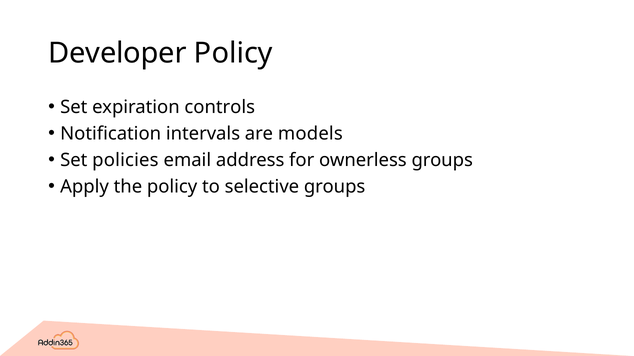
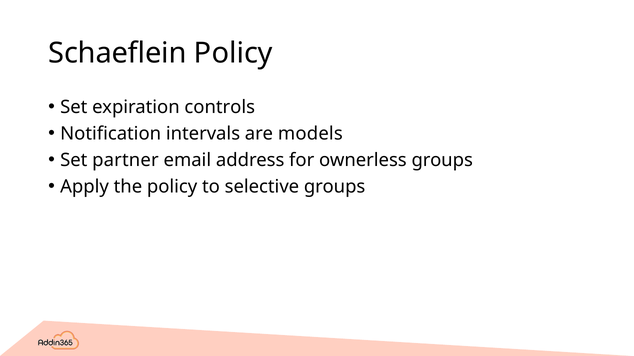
Developer: Developer -> Schaeflein (117, 53)
policies: policies -> partner (125, 160)
